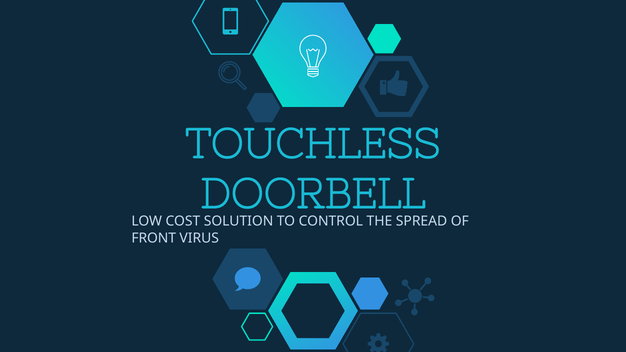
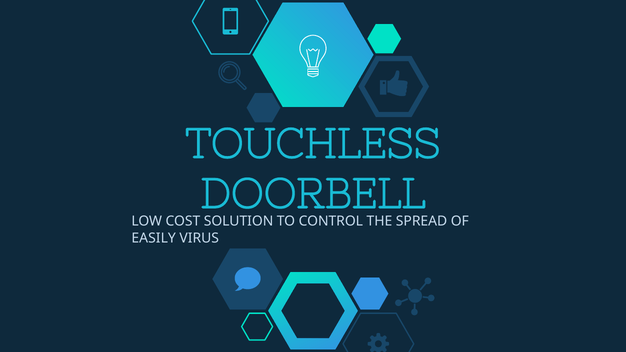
FRONT: FRONT -> EASILY (154, 238)
